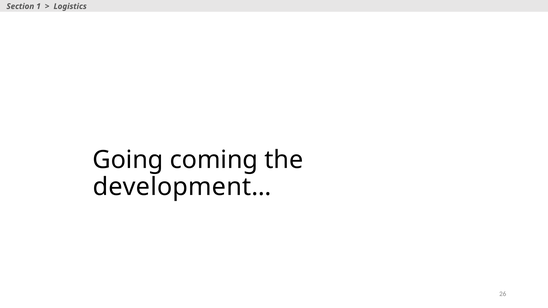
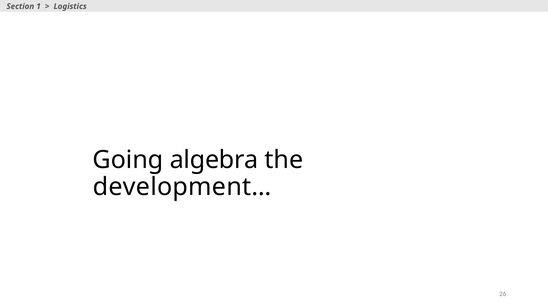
coming: coming -> algebra (214, 160)
